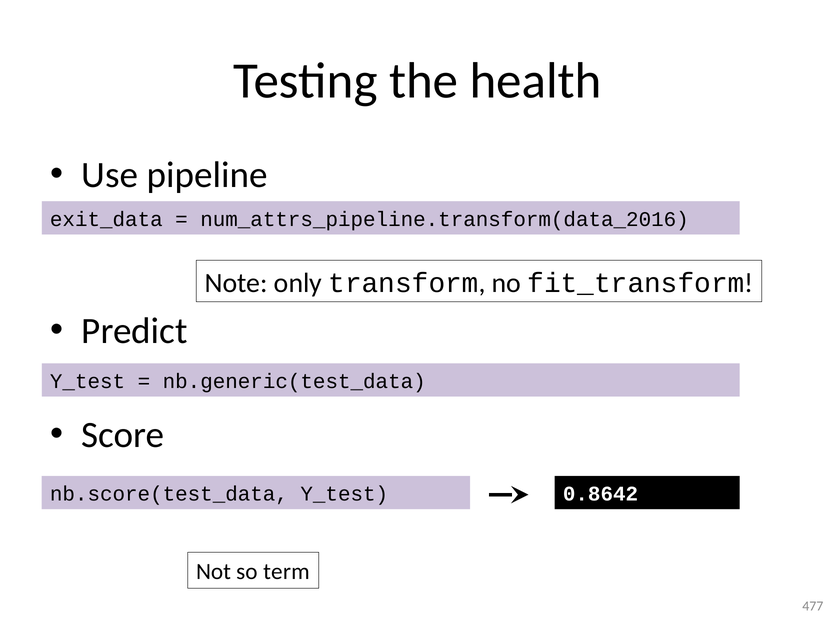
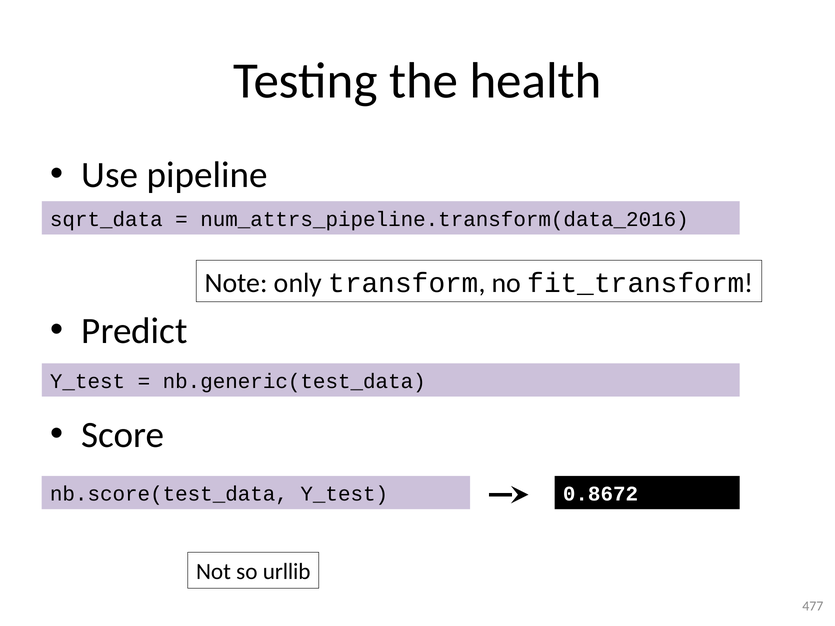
exit_data: exit_data -> sqrt_data (106, 219)
0.8642: 0.8642 -> 0.8672 (601, 494)
term: term -> urllib (287, 572)
